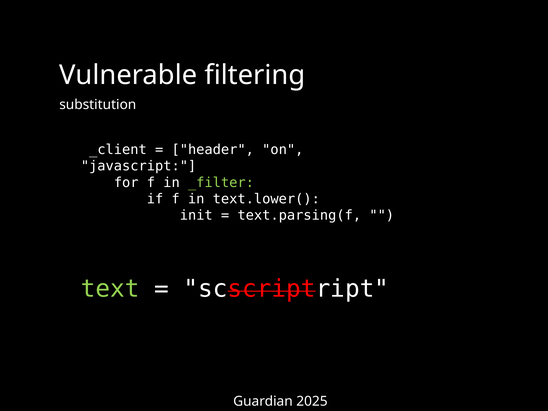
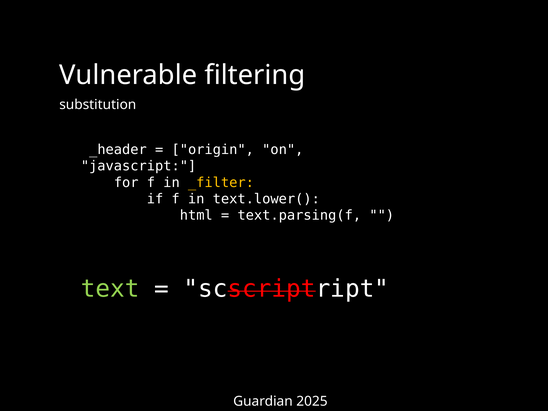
_client: _client -> _header (118, 150)
header: header -> origin (213, 150)
_filter colour: light green -> yellow (221, 182)
init: init -> html (196, 215)
